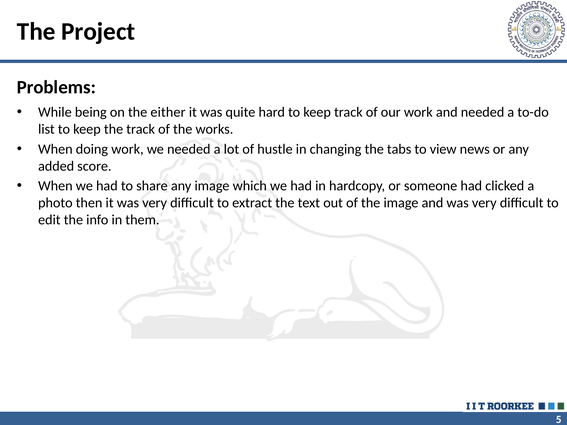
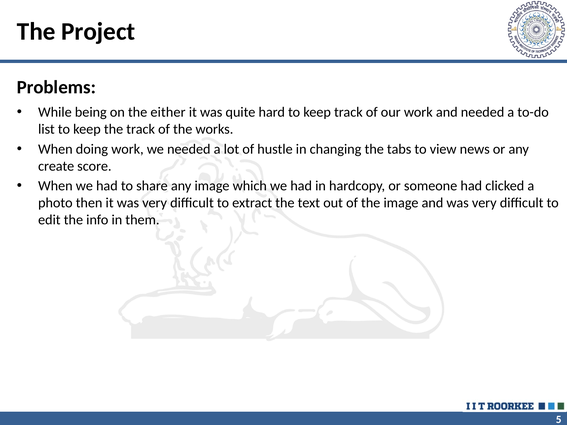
added: added -> create (56, 166)
